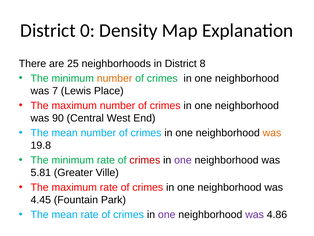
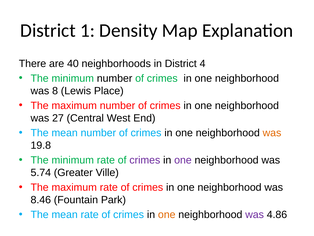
0: 0 -> 1 (87, 30)
25: 25 -> 40 (73, 64)
8: 8 -> 4 (203, 64)
number colour: orange -> black (115, 78)
7: 7 -> 8 (55, 91)
90: 90 -> 27 (58, 118)
crimes colour: red -> purple (145, 160)
5.81: 5.81 -> 5.74 (41, 172)
4.45: 4.45 -> 8.46 (41, 200)
one colour: purple -> orange (167, 214)
